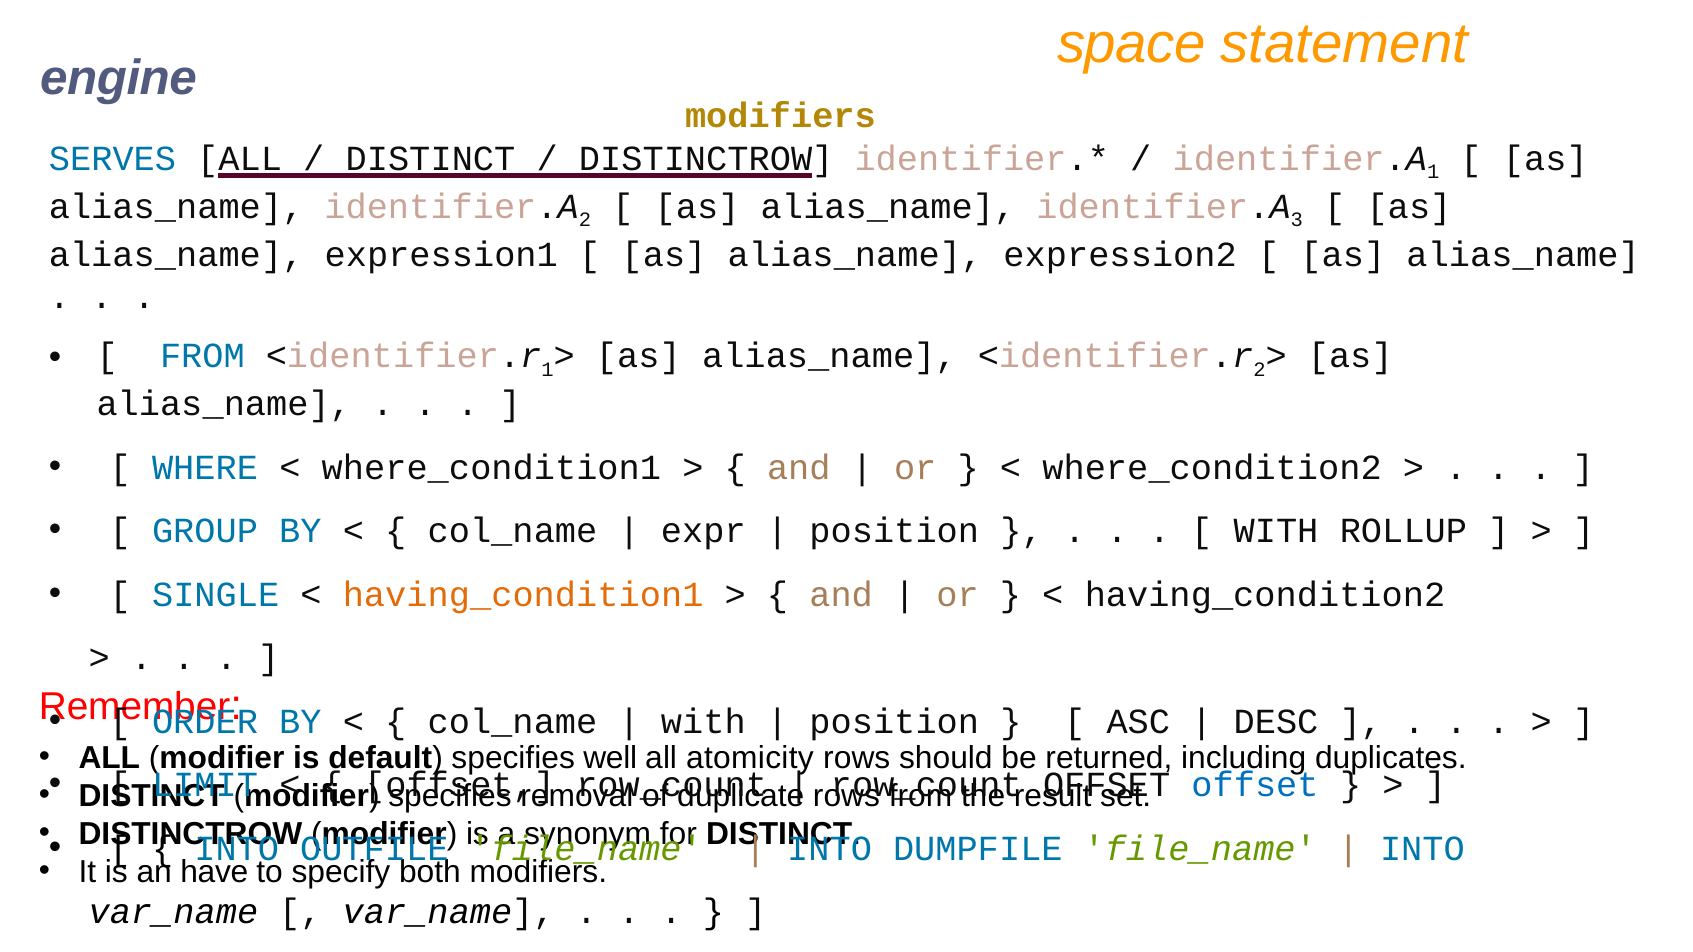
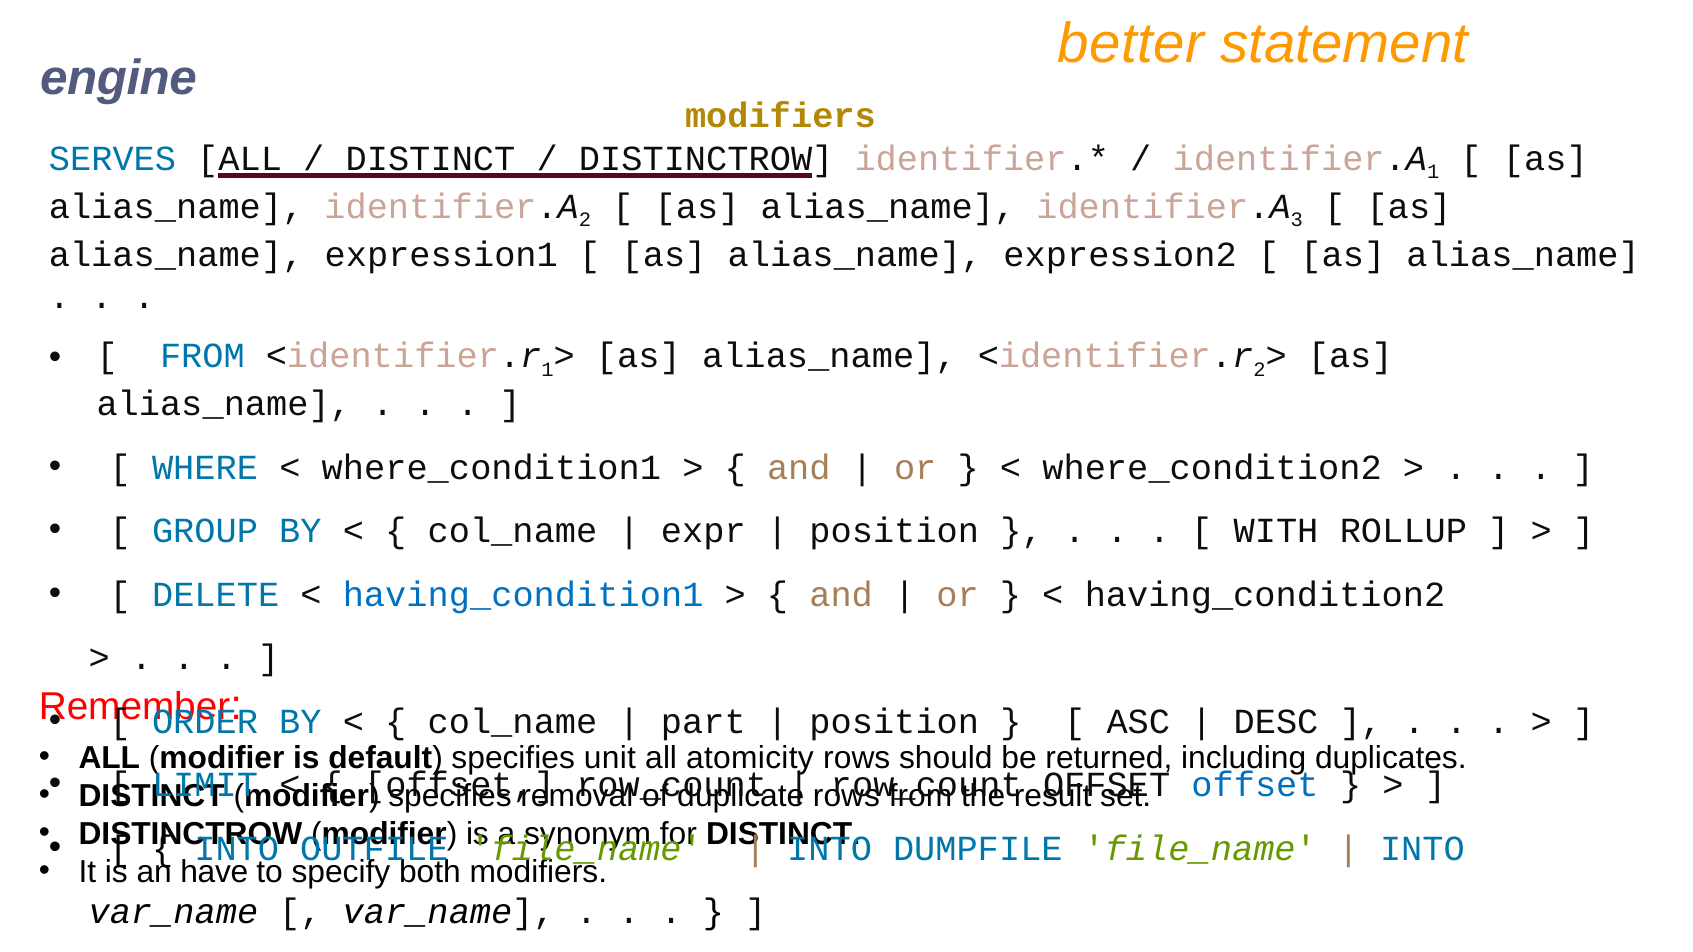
space: space -> better (1131, 44)
SINGLE: SINGLE -> DELETE (216, 595)
having_condition1 colour: orange -> blue (523, 595)
with: with -> part (703, 722)
well: well -> unit (610, 758)
